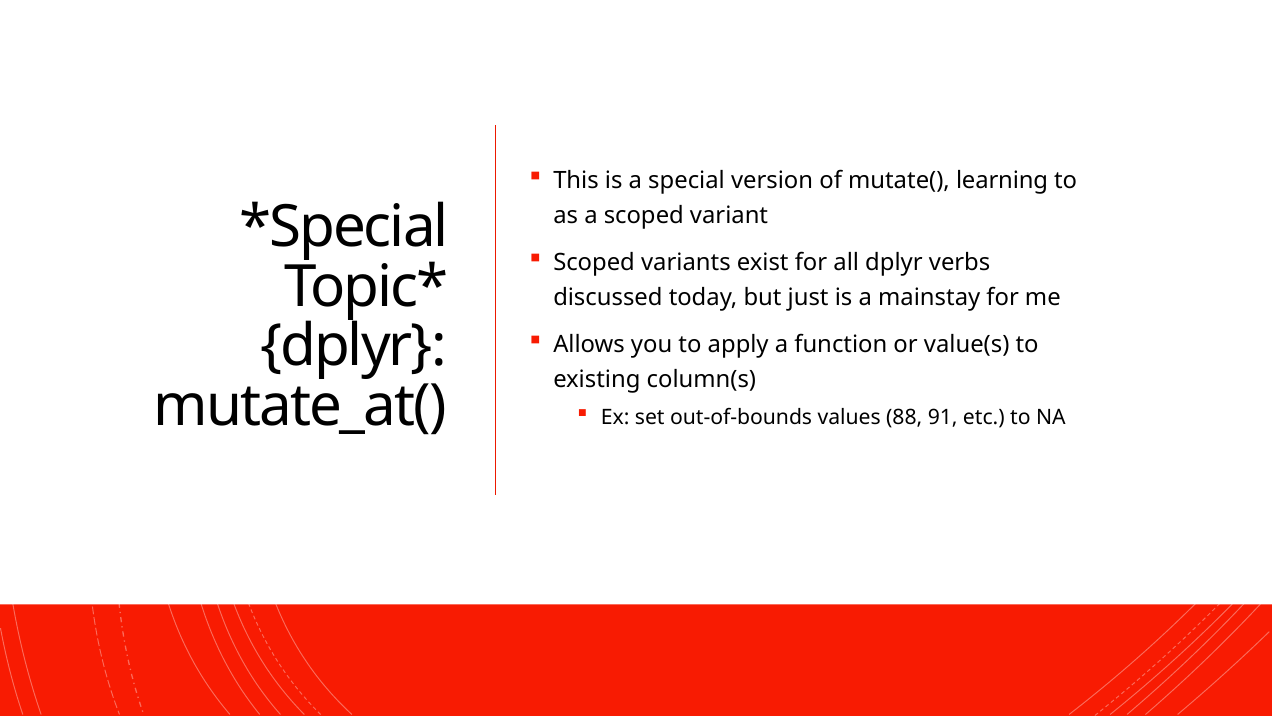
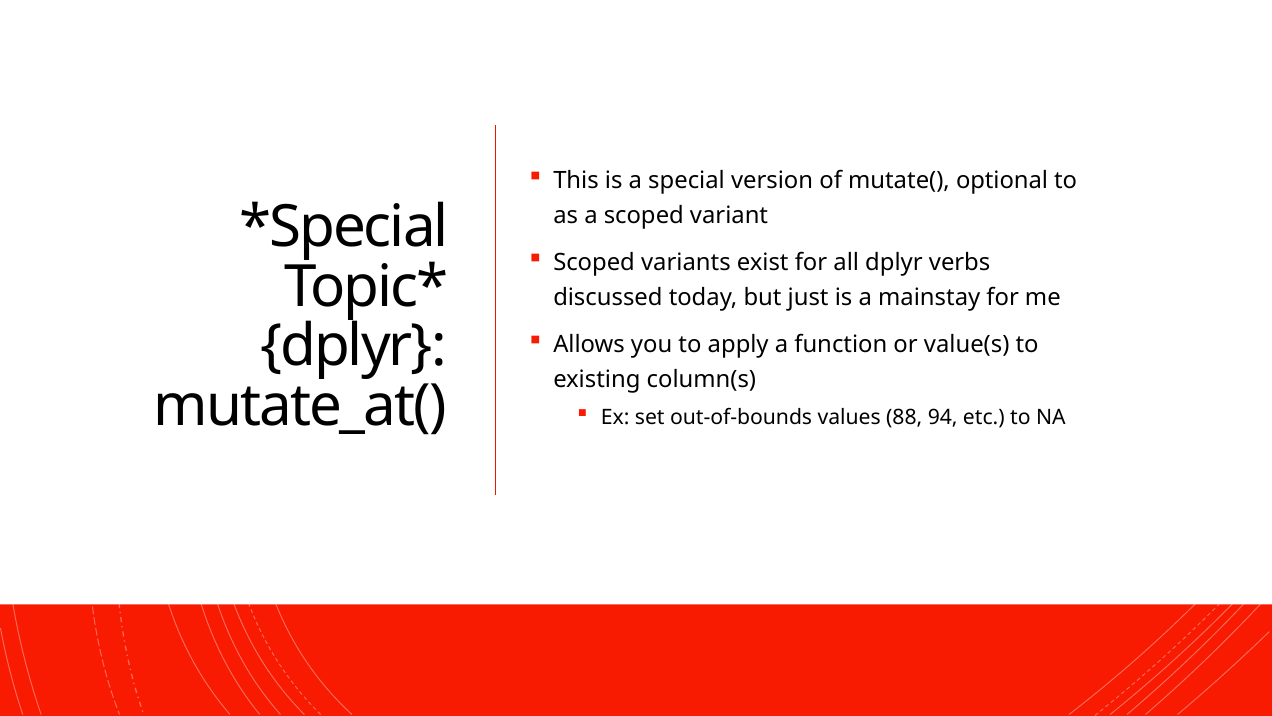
learning: learning -> optional (1002, 181)
91: 91 -> 94 (943, 417)
